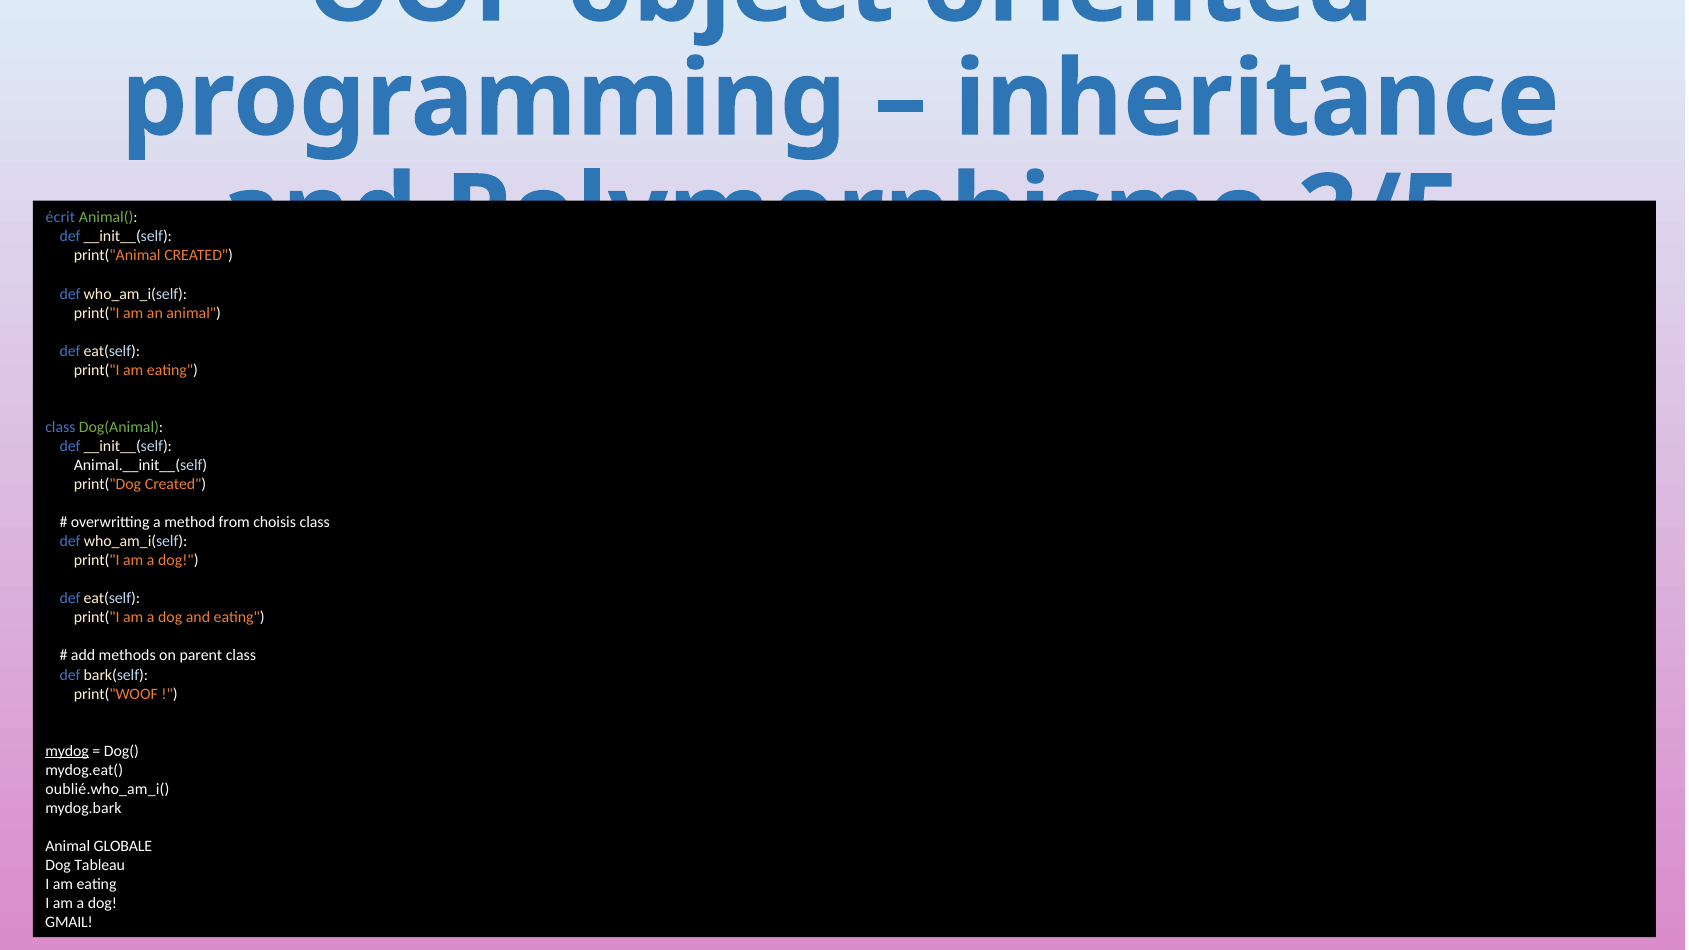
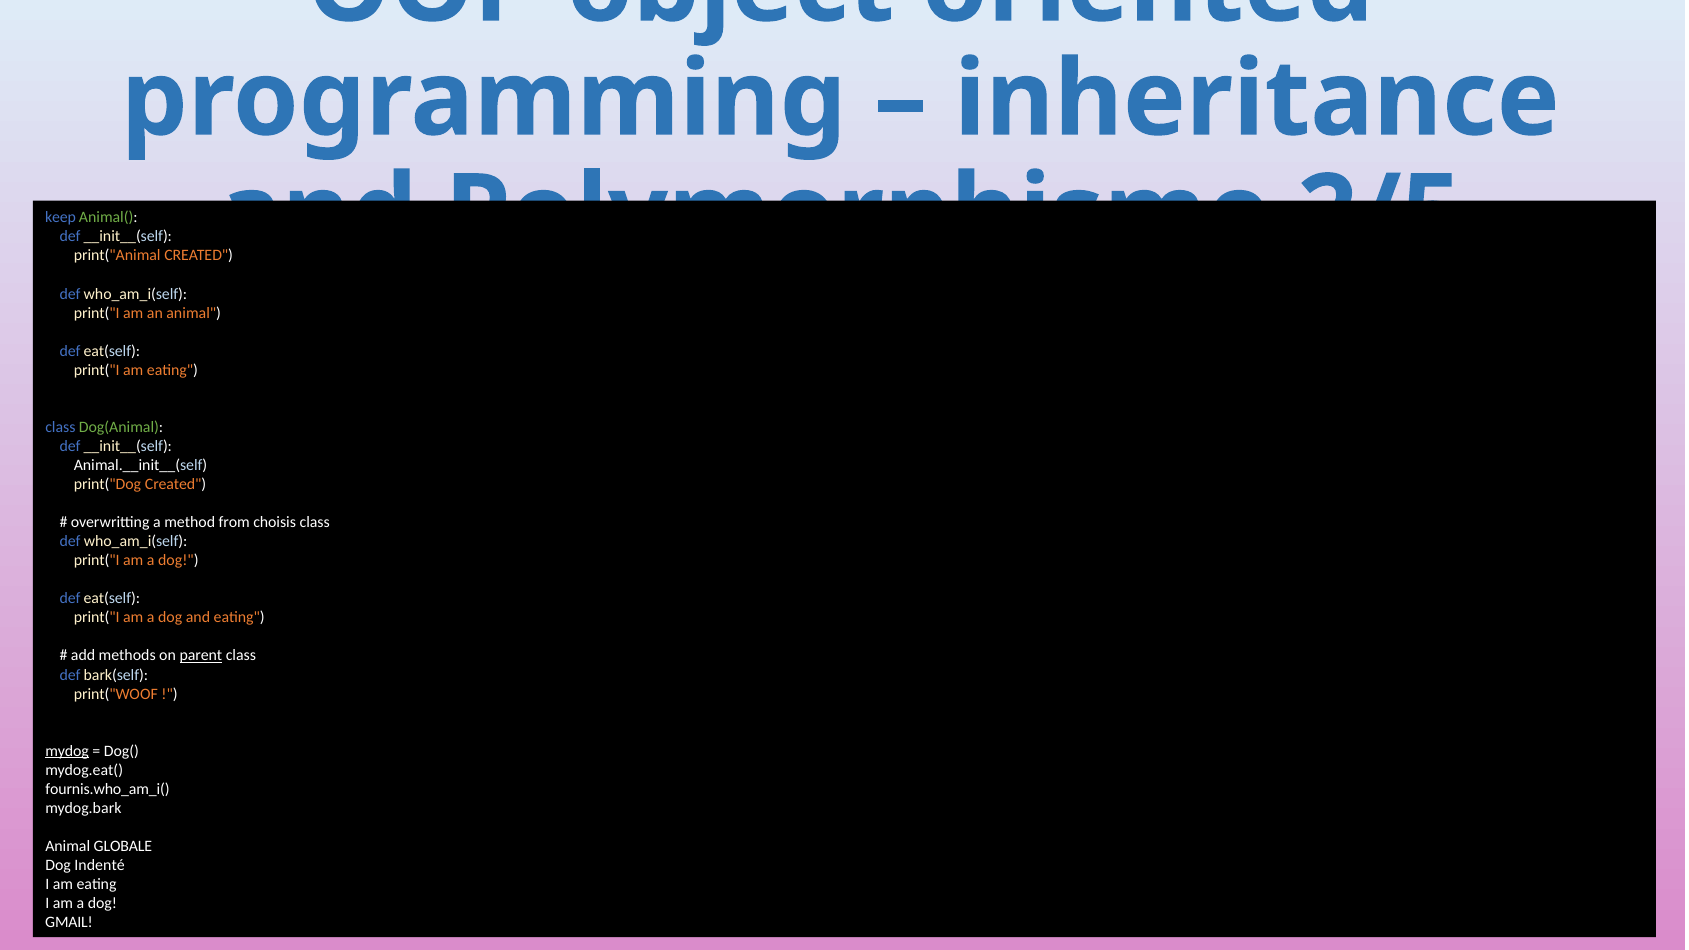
écrit: écrit -> keep (61, 218)
parent underline: none -> present (201, 656)
oublié.who_am_i(: oublié.who_am_i( -> fournis.who_am_i( (108, 789)
Tableau: Tableau -> Indenté (100, 865)
